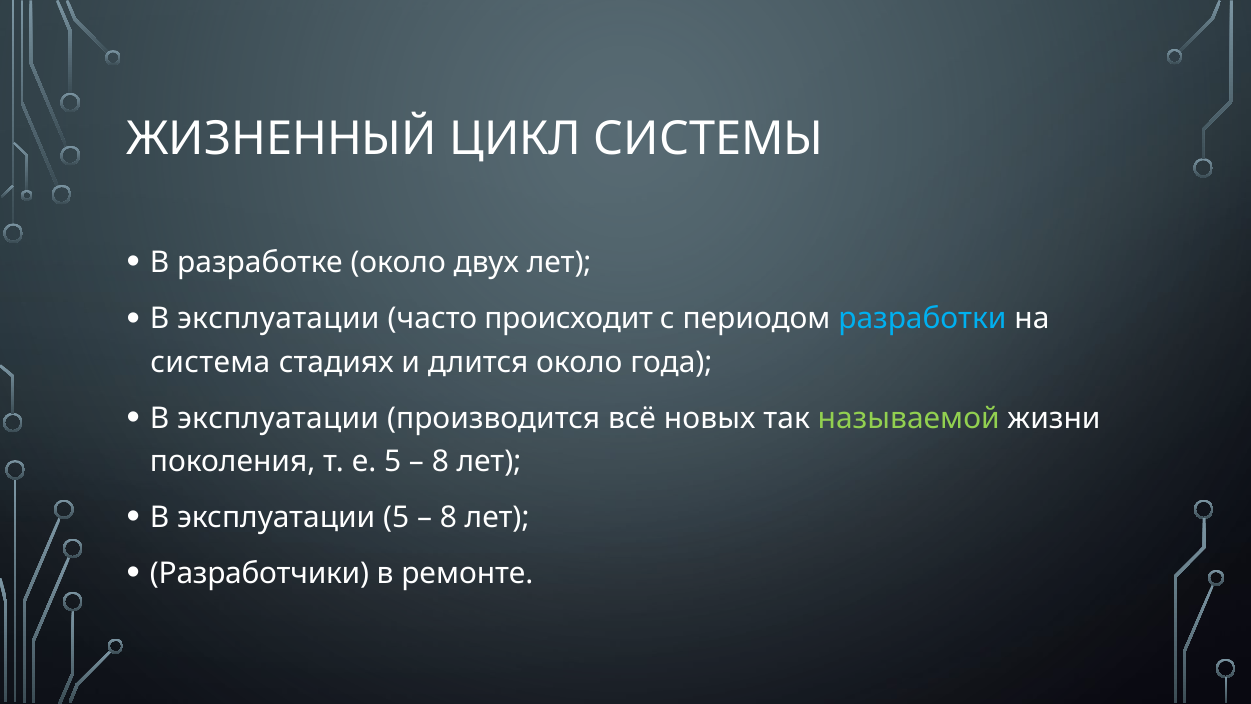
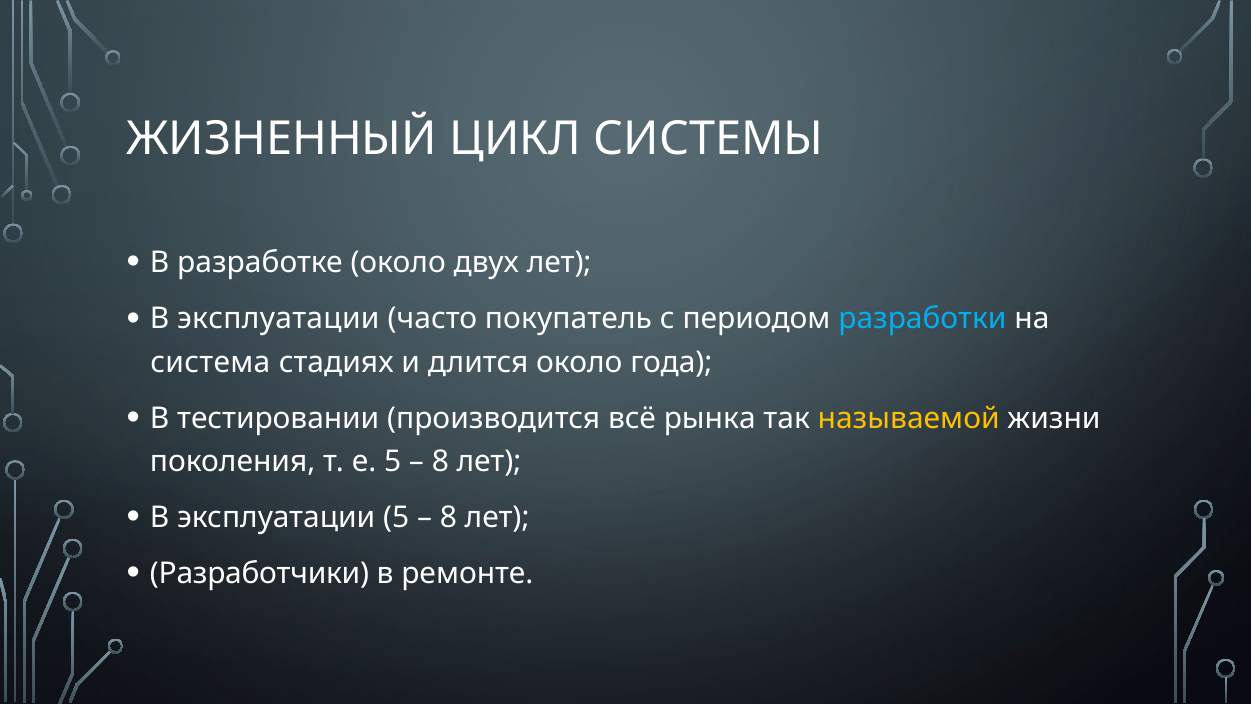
происходит: происходит -> покупатель (569, 319)
эксплуатации: эксплуатации -> тестировании (278, 418)
новых: новых -> рынка (710, 418)
называемой colour: light green -> yellow (909, 418)
